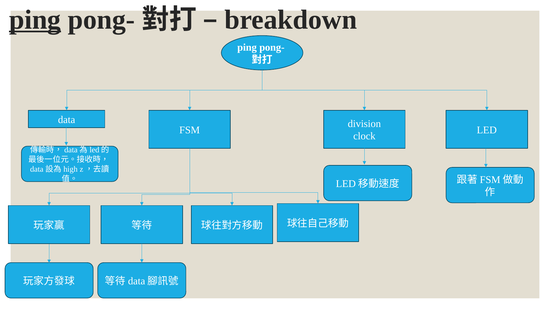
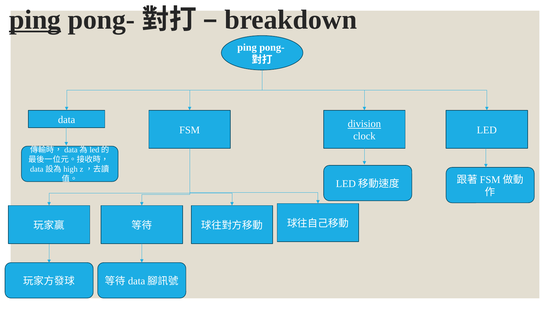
division underline: none -> present (364, 124)
